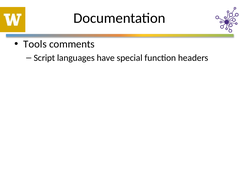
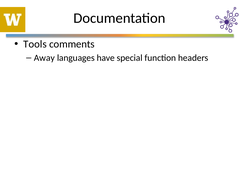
Script: Script -> Away (44, 58)
